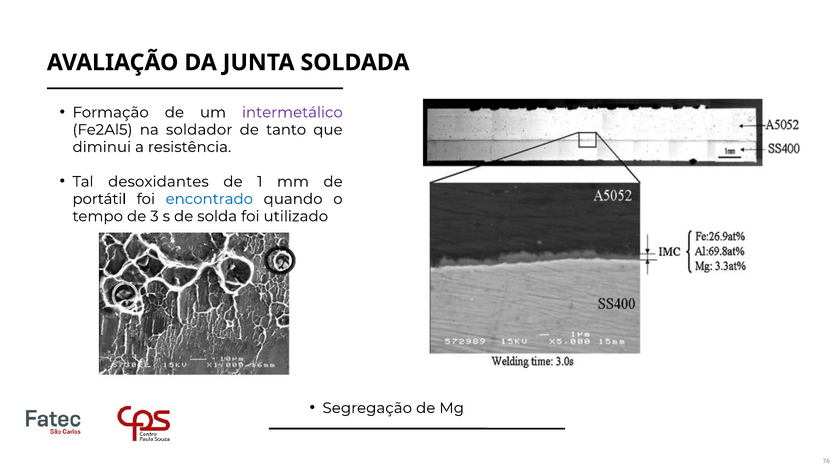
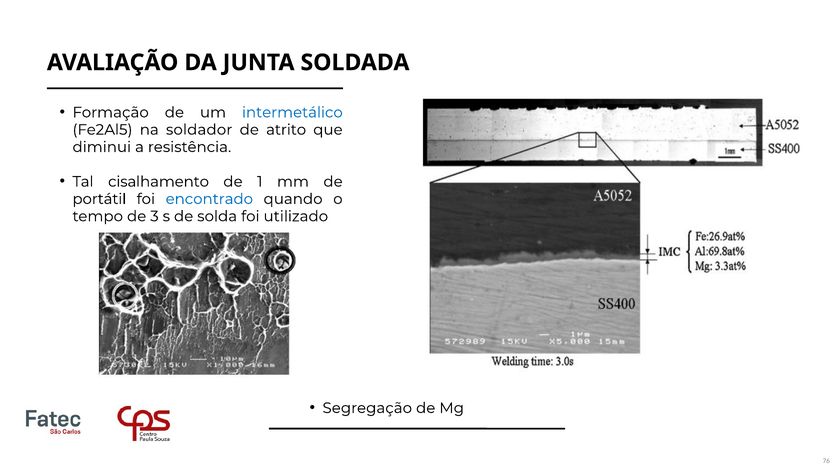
intermetálico colour: purple -> blue (292, 112)
tanto: tanto -> atrito (286, 130)
desoxidantes: desoxidantes -> cisalhamento (159, 182)
